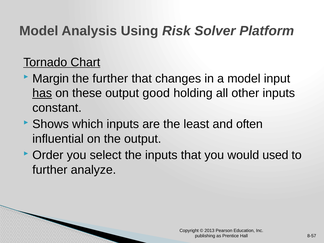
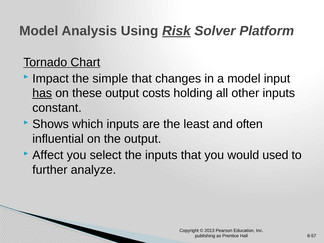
Risk underline: none -> present (176, 31)
Margin: Margin -> Impact (51, 79)
the further: further -> simple (110, 79)
good: good -> costs (156, 93)
Order: Order -> Affect (48, 155)
